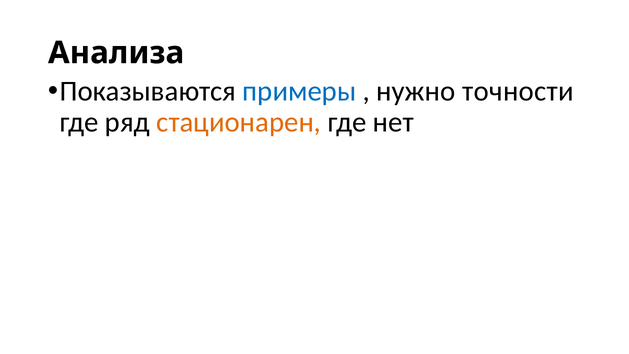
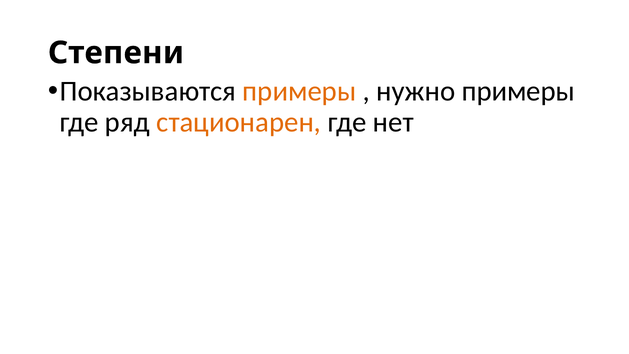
Анализа: Анализа -> Степени (116, 53)
примеры colour: blue -> orange (299, 91)
нужно точности: точности -> примеры (518, 91)
